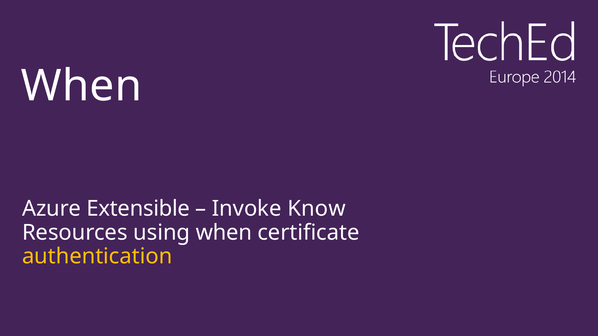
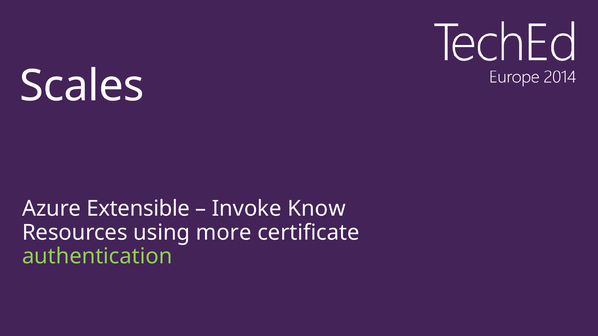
When: When -> Scales (82, 86)
using when: when -> more (224, 233)
authentication colour: yellow -> light green (97, 256)
